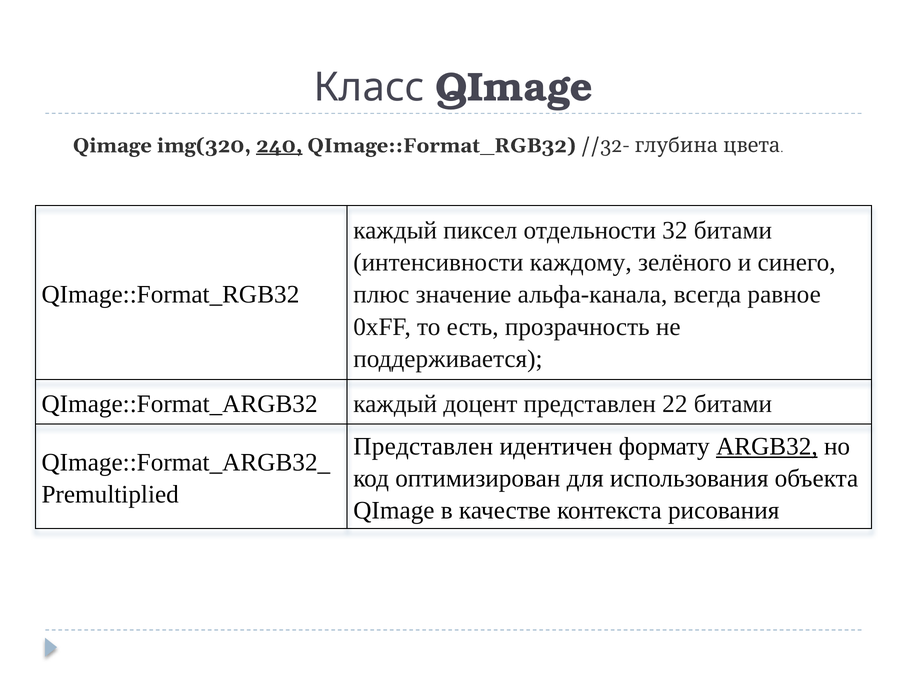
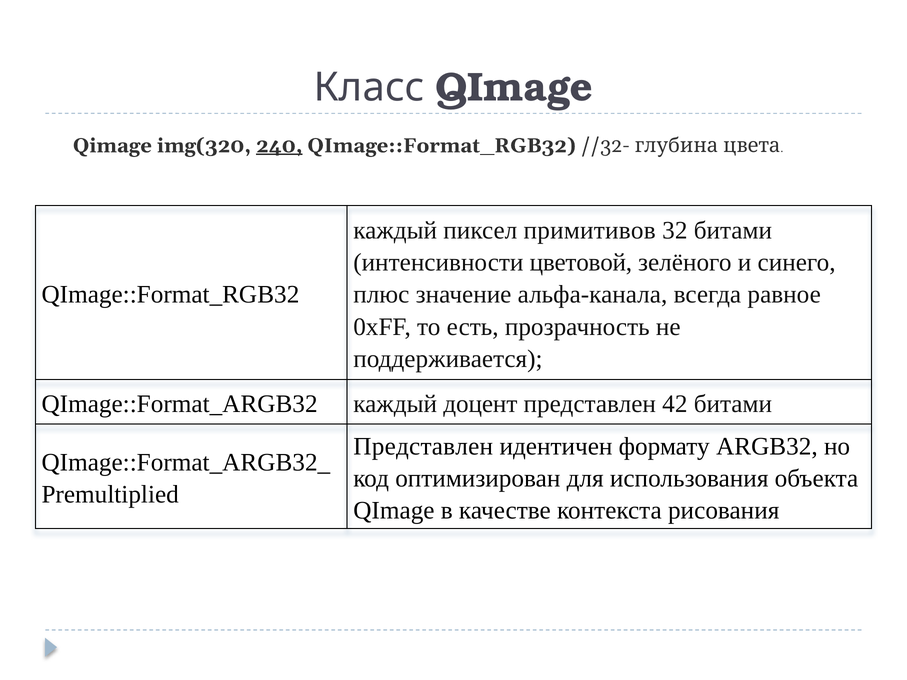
отдельности: отдельности -> примитивов (590, 230)
каждому: каждому -> цветовой (581, 263)
22: 22 -> 42 (675, 404)
ARGB32 underline: present -> none (767, 447)
